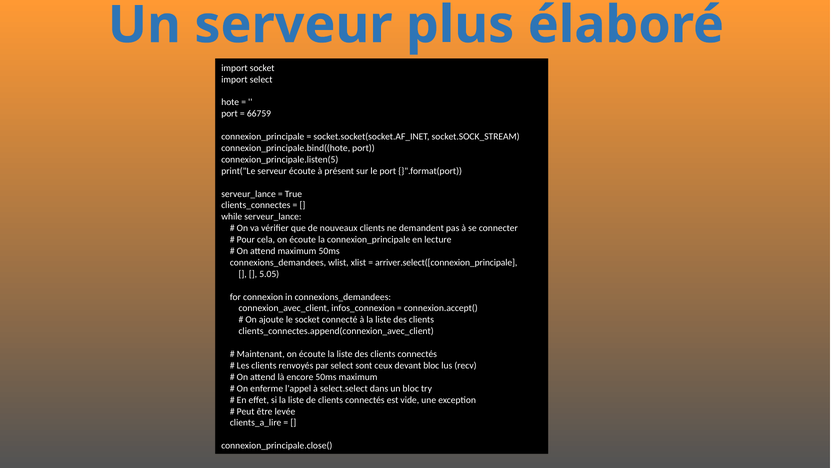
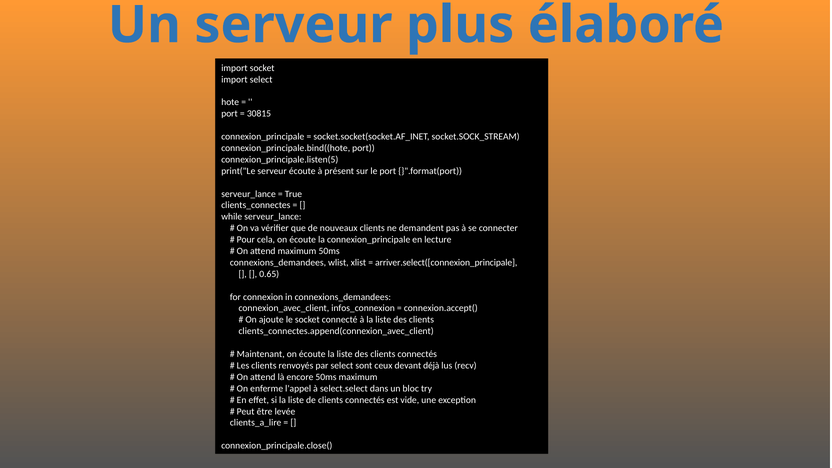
66759: 66759 -> 30815 (259, 114)
5.05: 5.05 -> 0.65 (269, 274)
devant bloc: bloc -> déjà (431, 366)
